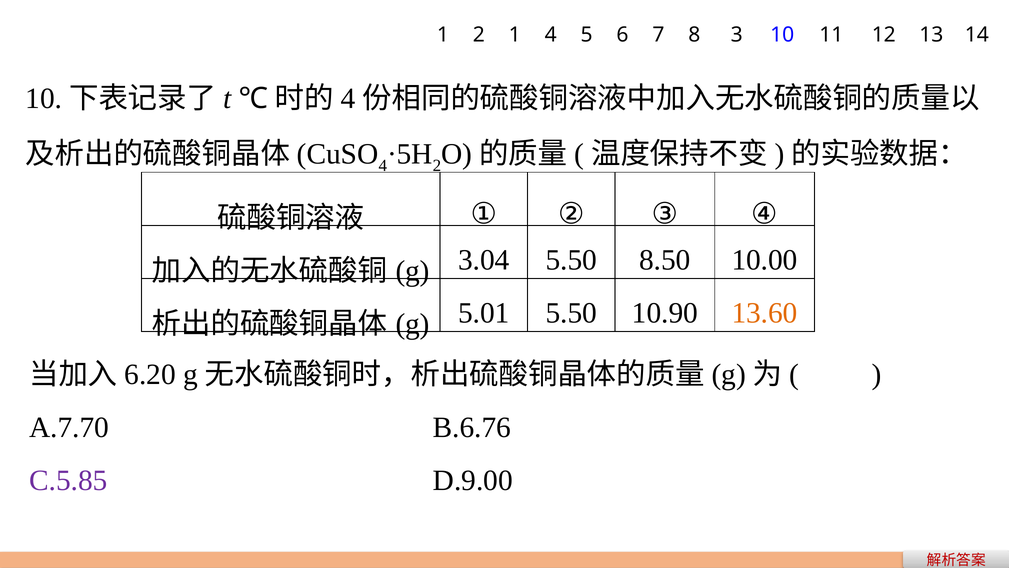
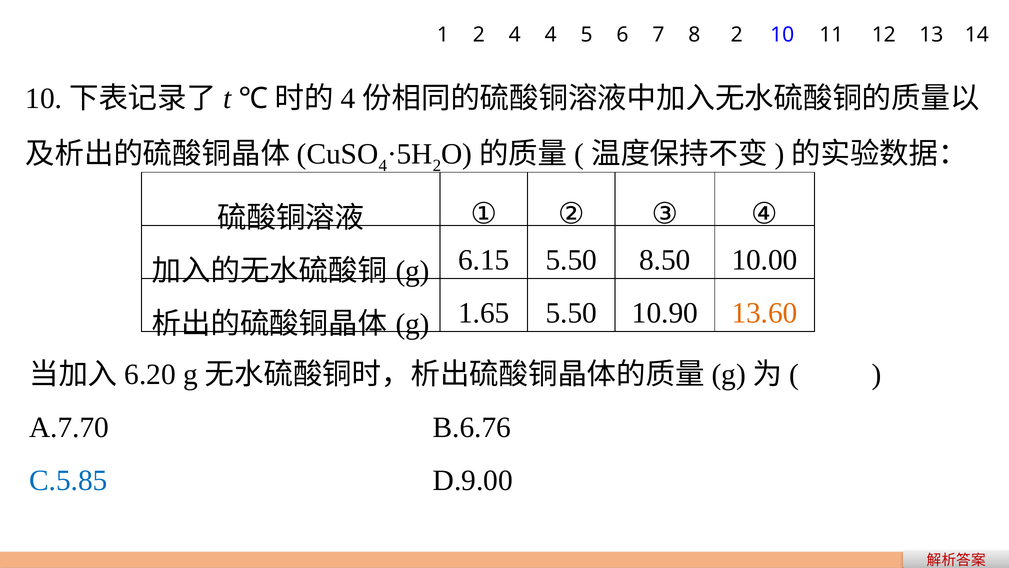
2 1: 1 -> 4 (515, 35)
8 3: 3 -> 2 (737, 35)
3.04: 3.04 -> 6.15 (484, 260)
5.01: 5.01 -> 1.65 (484, 313)
C.5.85 colour: purple -> blue (68, 480)
